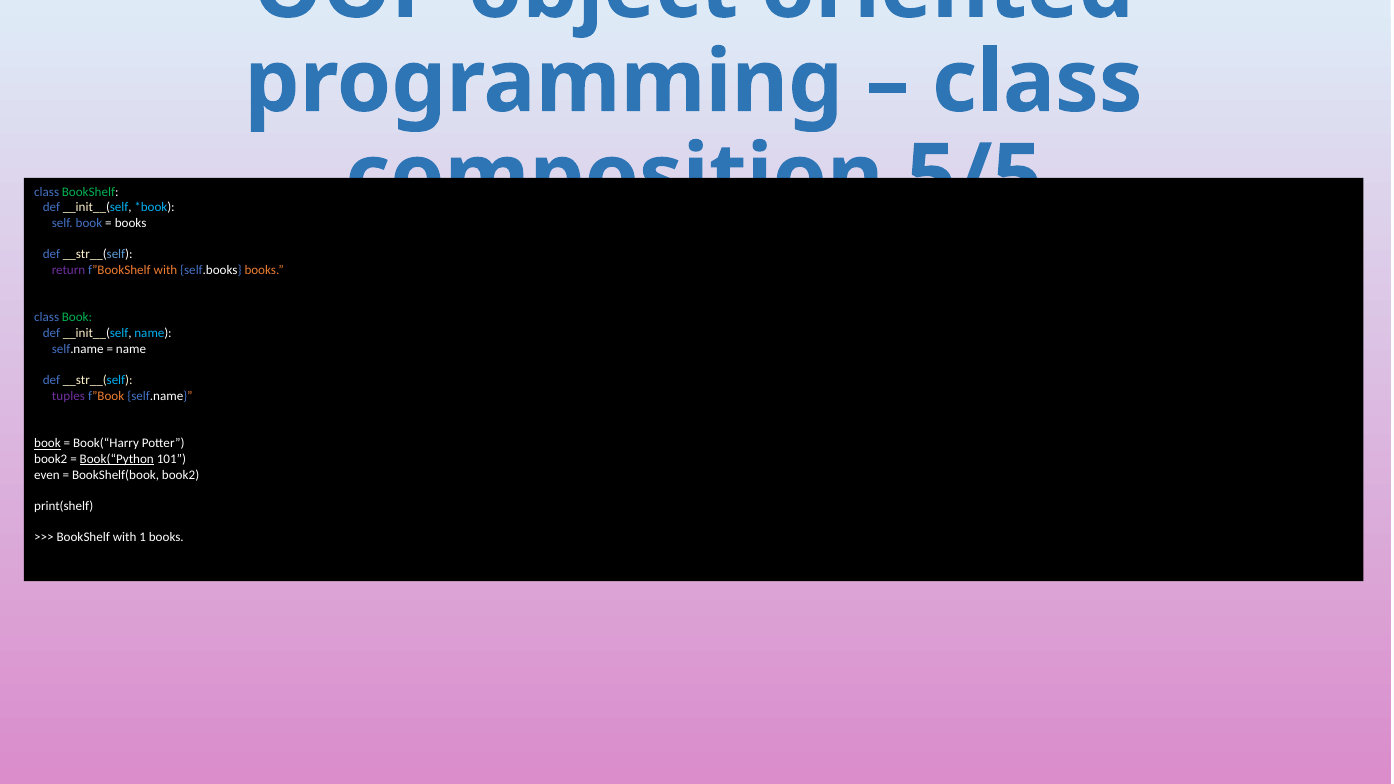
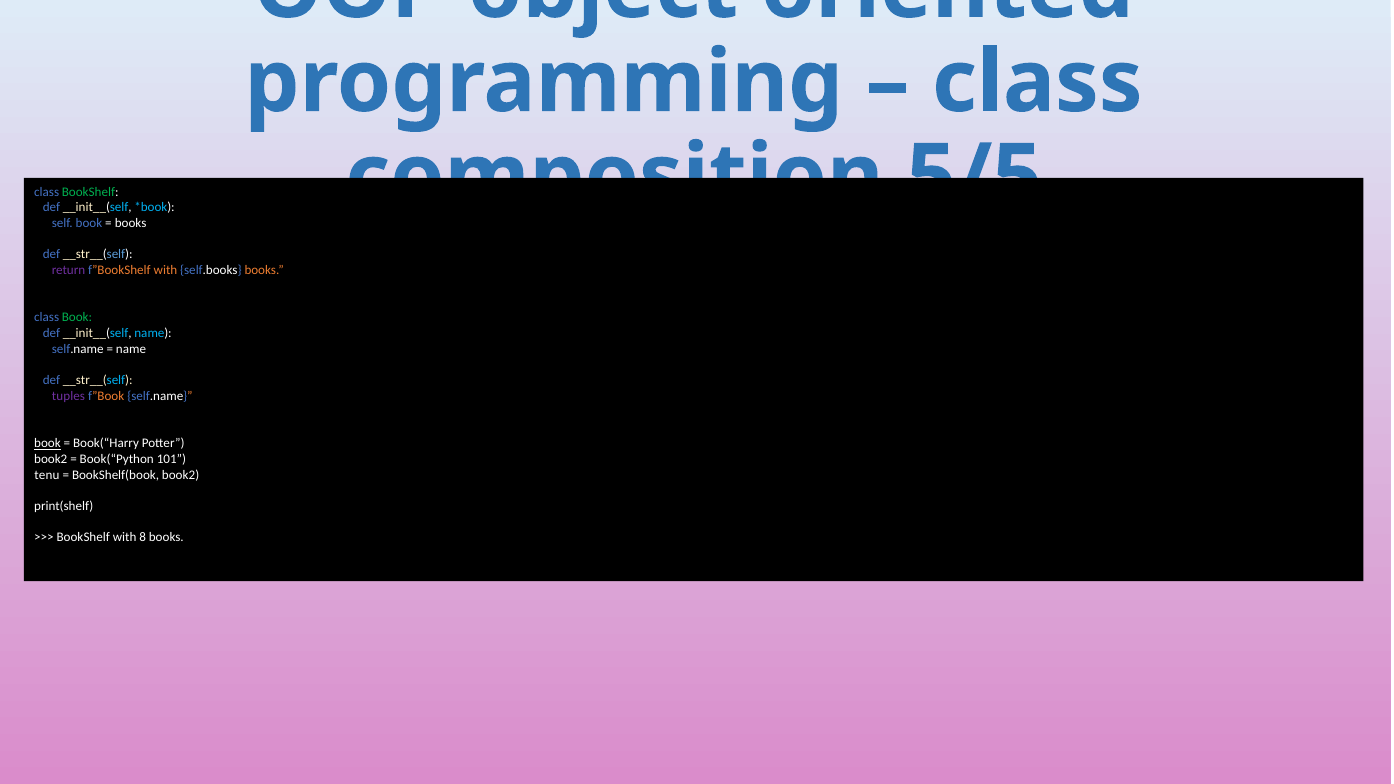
Book(“Python underline: present -> none (117, 459)
even: even -> tenu (47, 475)
1: 1 -> 8 (143, 538)
